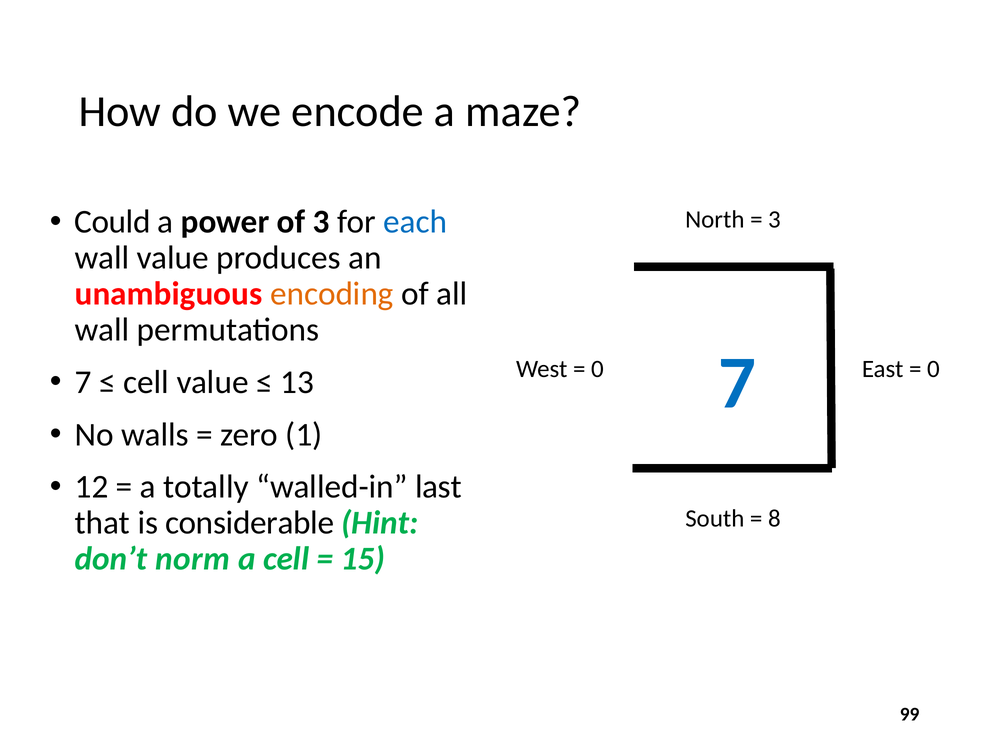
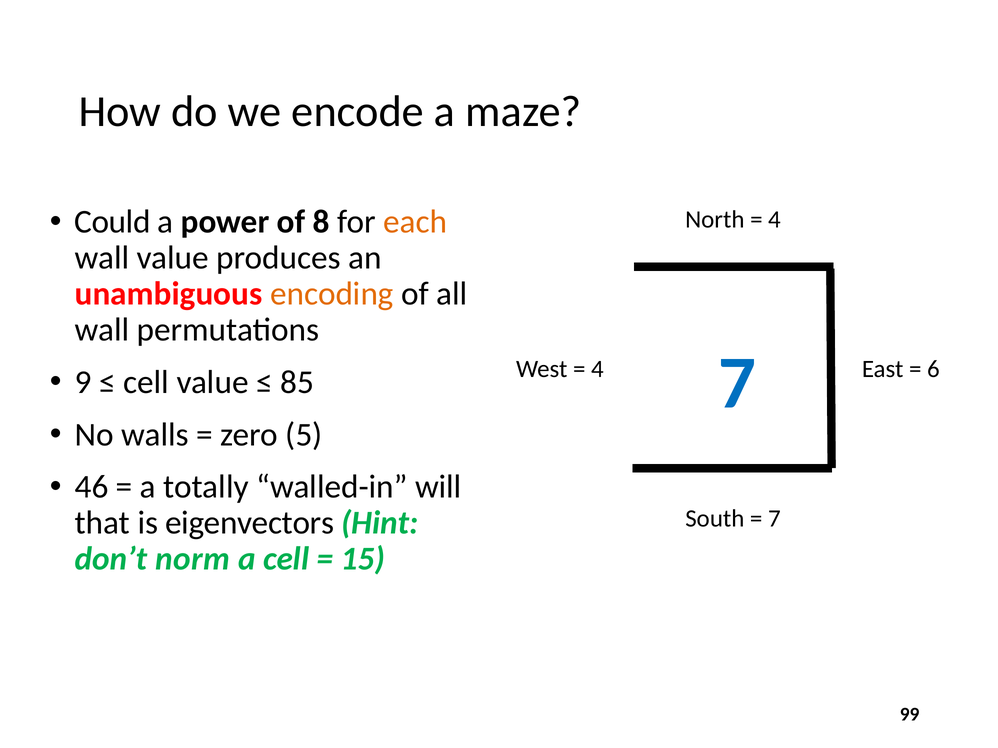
of 3: 3 -> 8 (321, 222)
each colour: blue -> orange (415, 222)
3: 3 -> 4 (774, 220)
0: 0 -> 4 (597, 369)
0: 0 -> 6 (933, 369)
7: 7 -> 9 (83, 382)
13: 13 -> 85 (297, 382)
1: 1 -> 5 (304, 435)
12: 12 -> 46 (92, 487)
last: last -> will (438, 487)
8: 8 -> 7 (774, 519)
considerable: considerable -> eigenvectors (250, 523)
